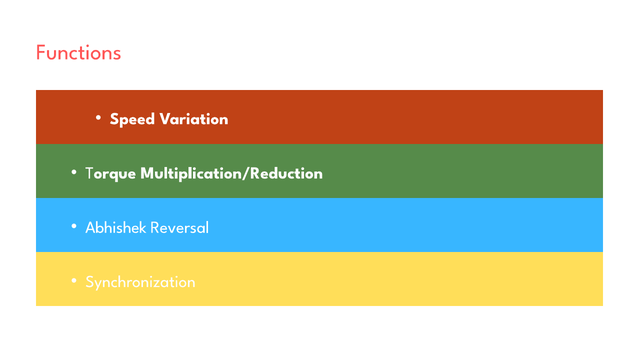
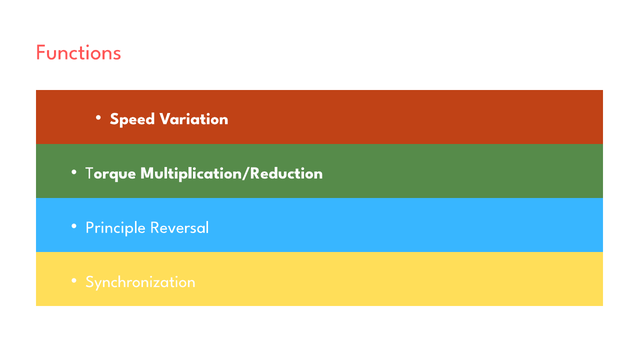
Abhishek: Abhishek -> Principle (116, 227)
